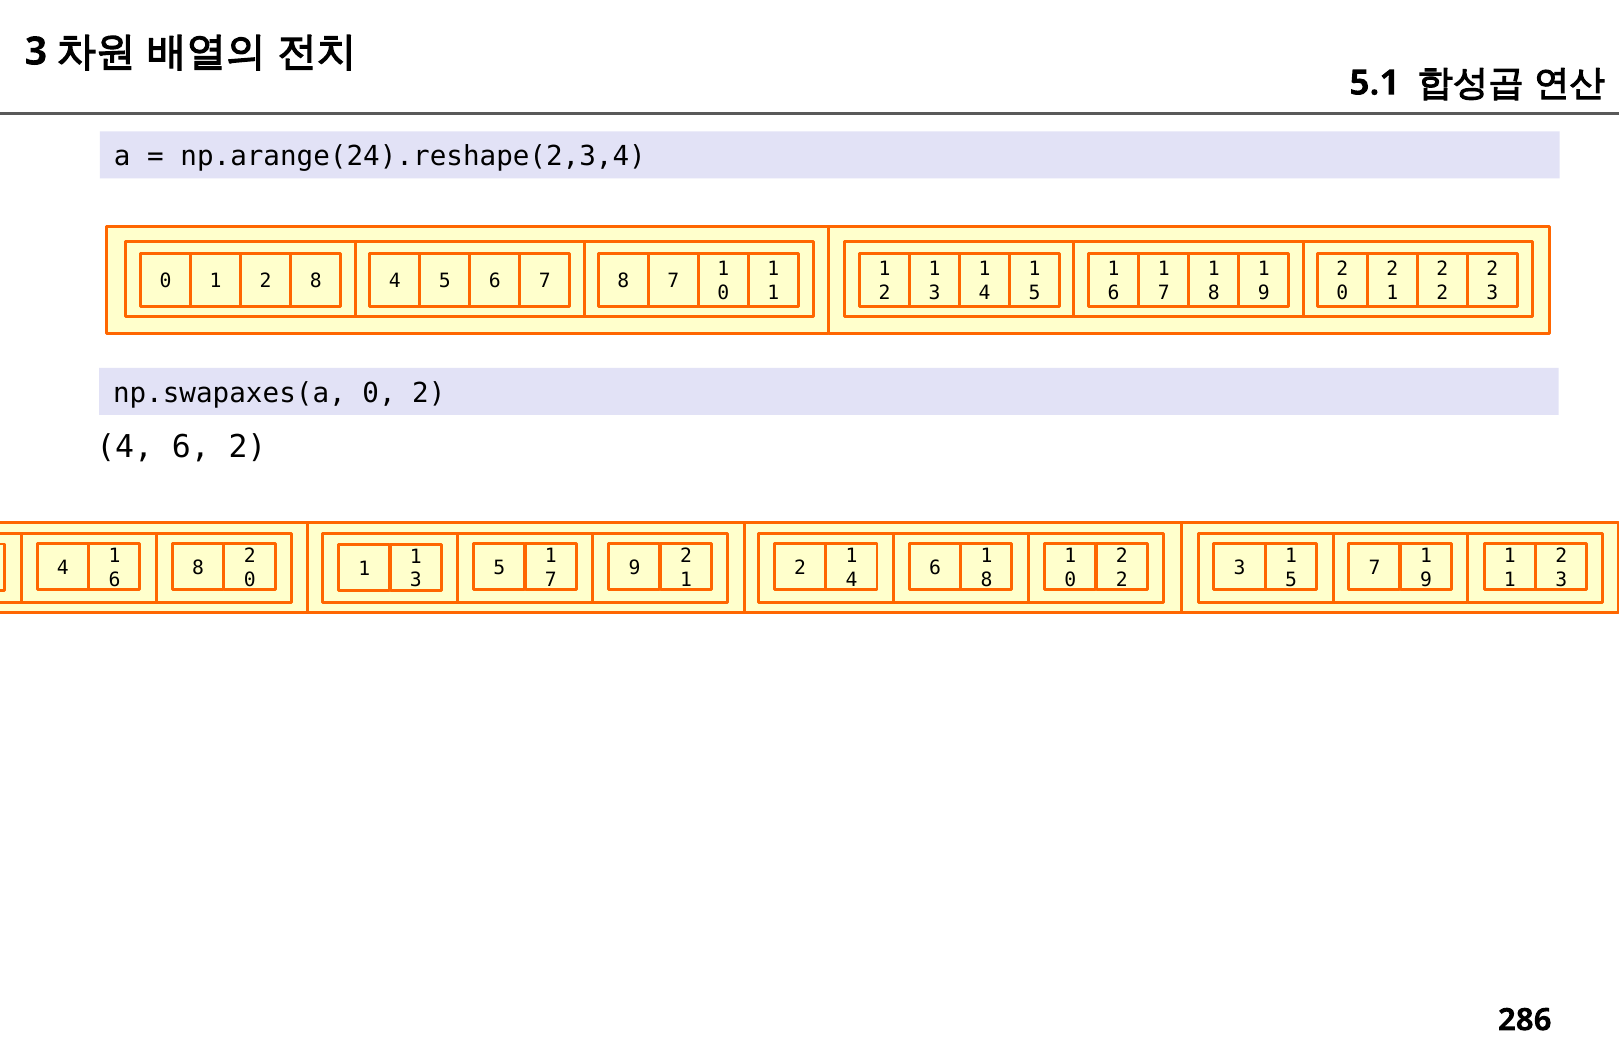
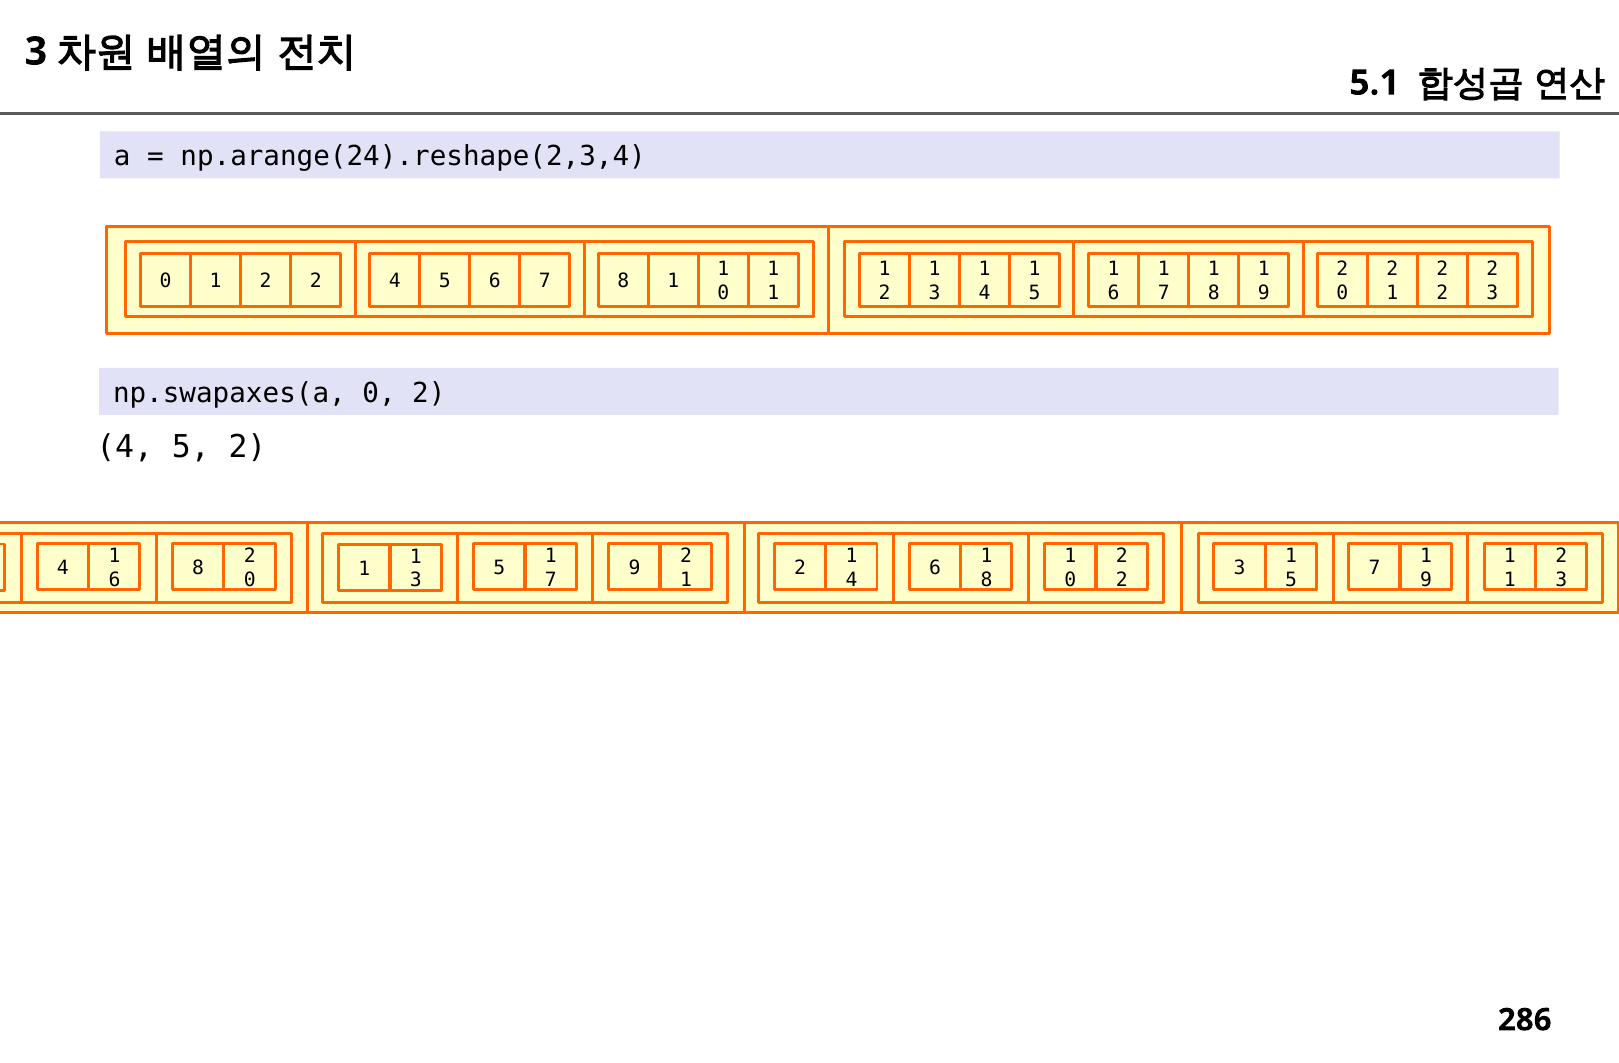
0 1 2 8: 8 -> 2 (316, 281)
7 8 7: 7 -> 1 (673, 281)
6: 6 -> 5 (191, 447)
